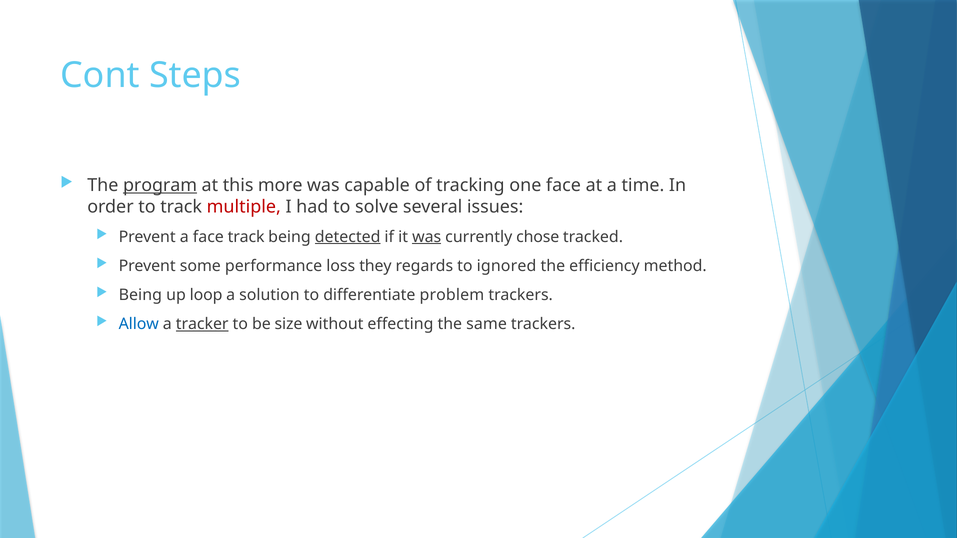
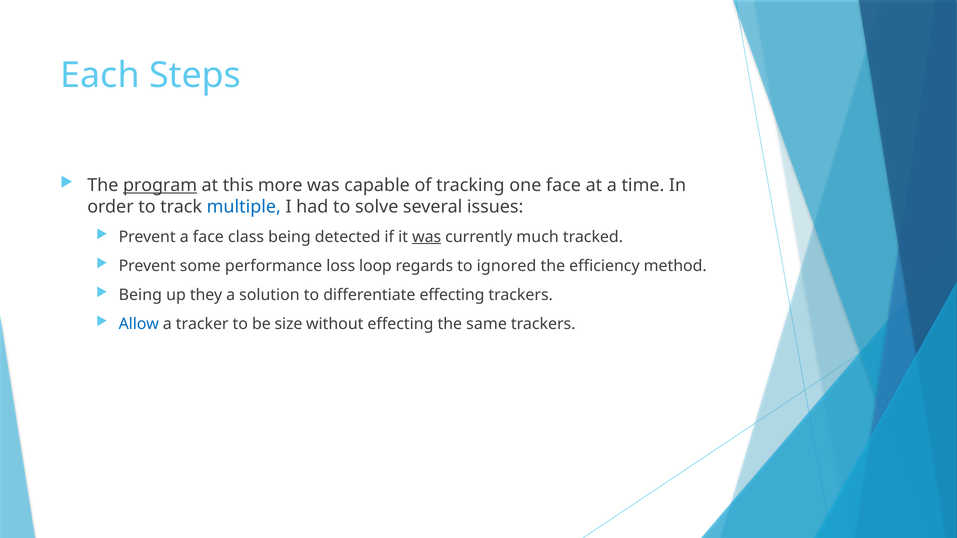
Cont: Cont -> Each (100, 75)
multiple colour: red -> blue (244, 207)
face track: track -> class (246, 237)
detected underline: present -> none (348, 237)
chose: chose -> much (538, 237)
they: they -> loop (375, 266)
loop: loop -> they (206, 295)
differentiate problem: problem -> effecting (452, 295)
tracker underline: present -> none (202, 324)
